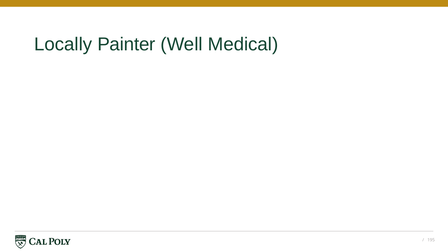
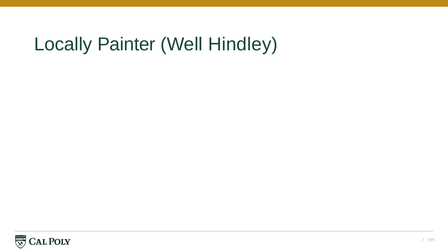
Medical: Medical -> Hindley (243, 44)
